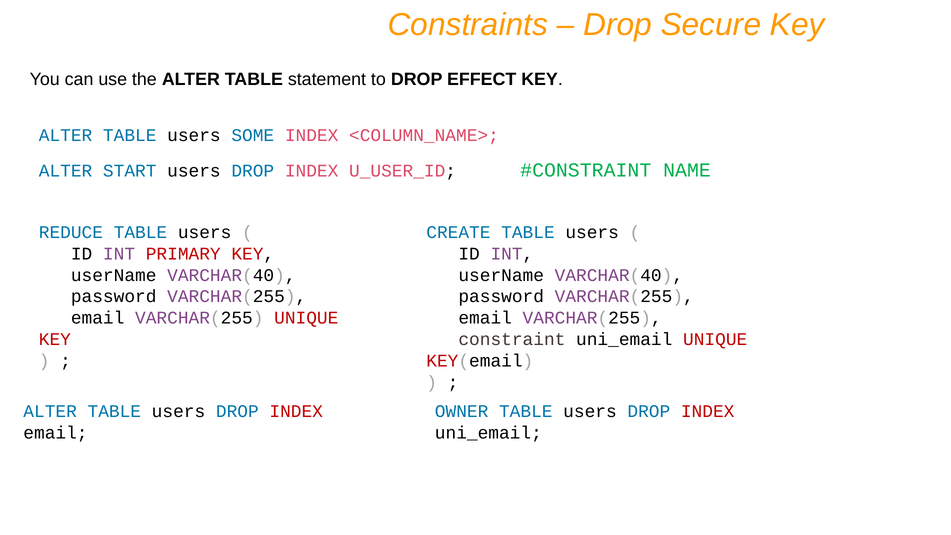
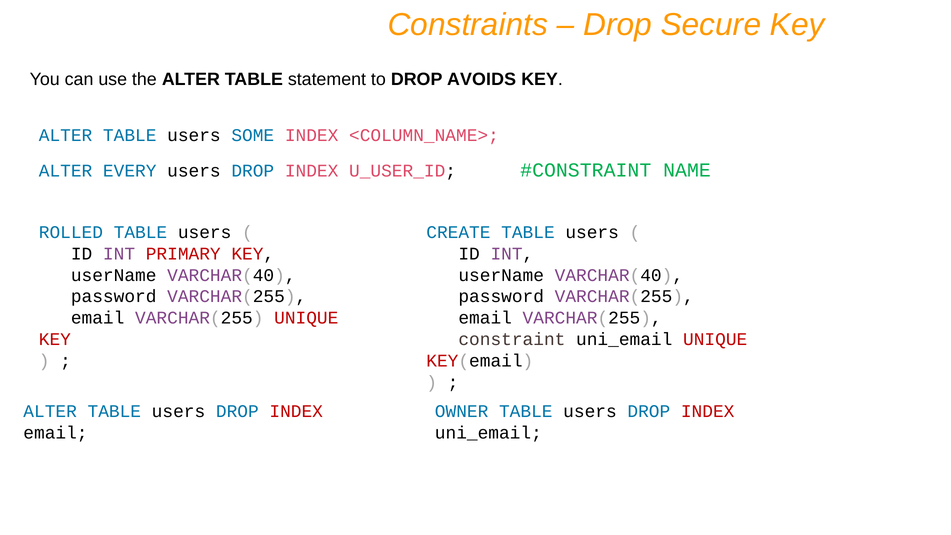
EFFECT: EFFECT -> AVOIDS (482, 79)
START: START -> EVERY (130, 171)
REDUCE: REDUCE -> ROLLED (71, 232)
